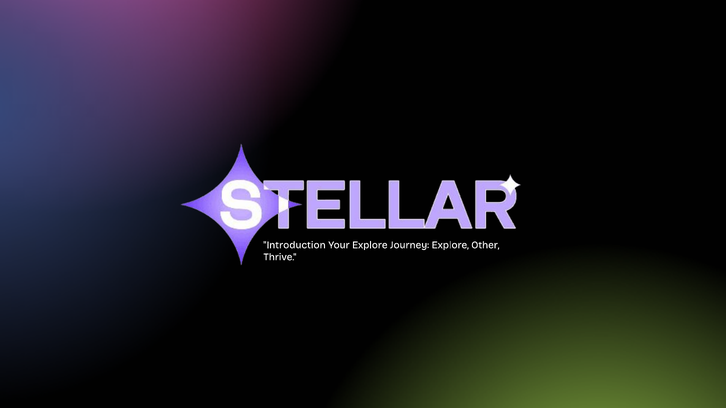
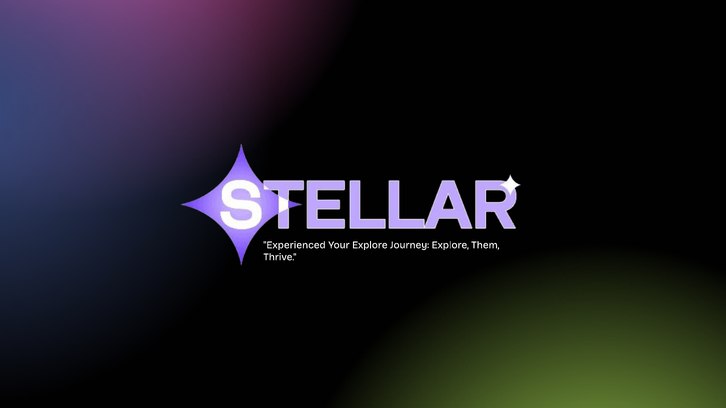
Introduction: Introduction -> Experienced (295, 245)
Other: Other -> Them (485, 245)
